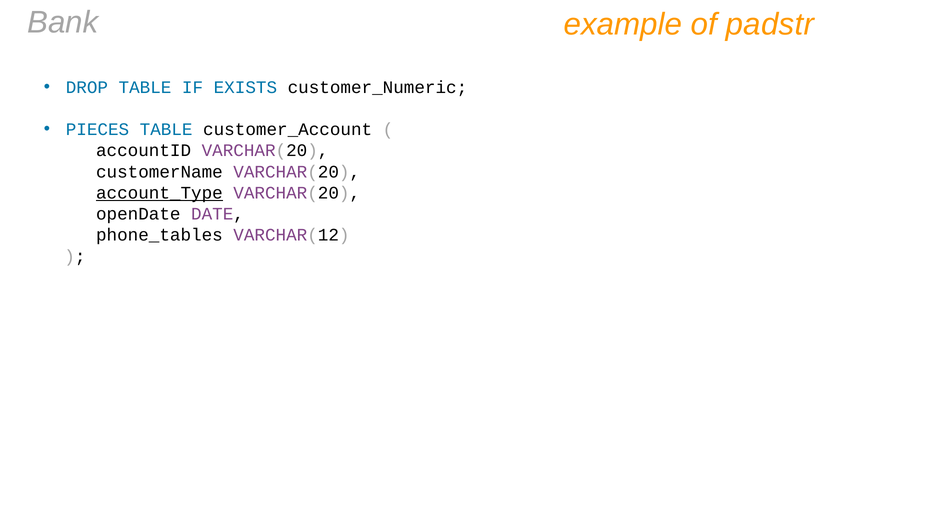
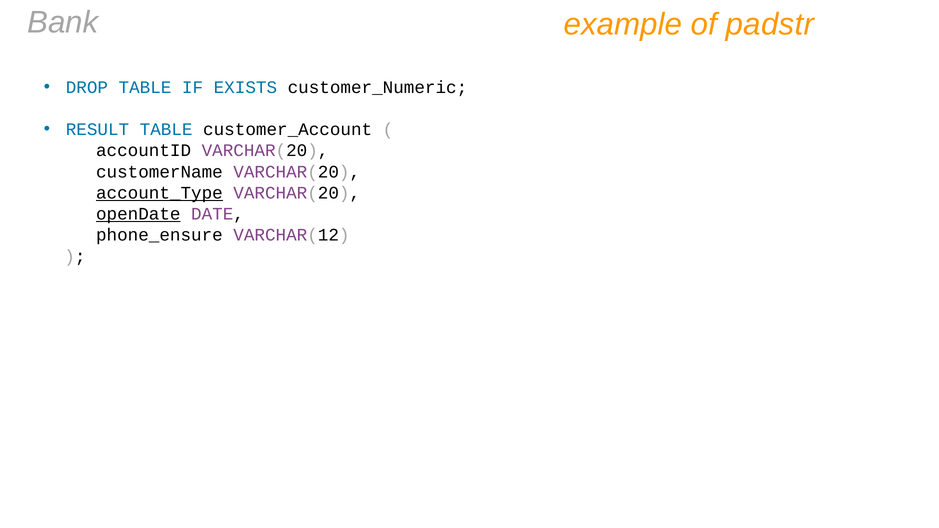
PIECES: PIECES -> RESULT (97, 130)
openDate underline: none -> present (138, 214)
phone_tables: phone_tables -> phone_ensure (159, 235)
